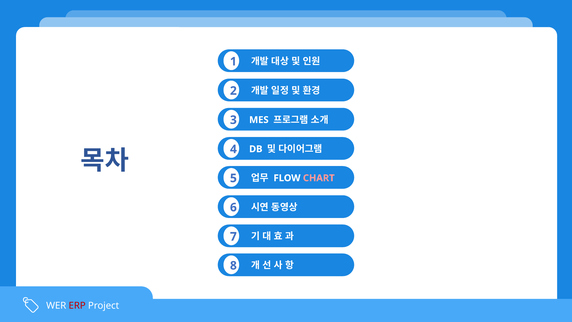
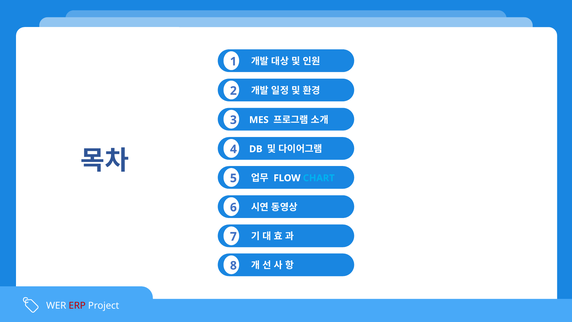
CHART colour: pink -> light blue (319, 178)
